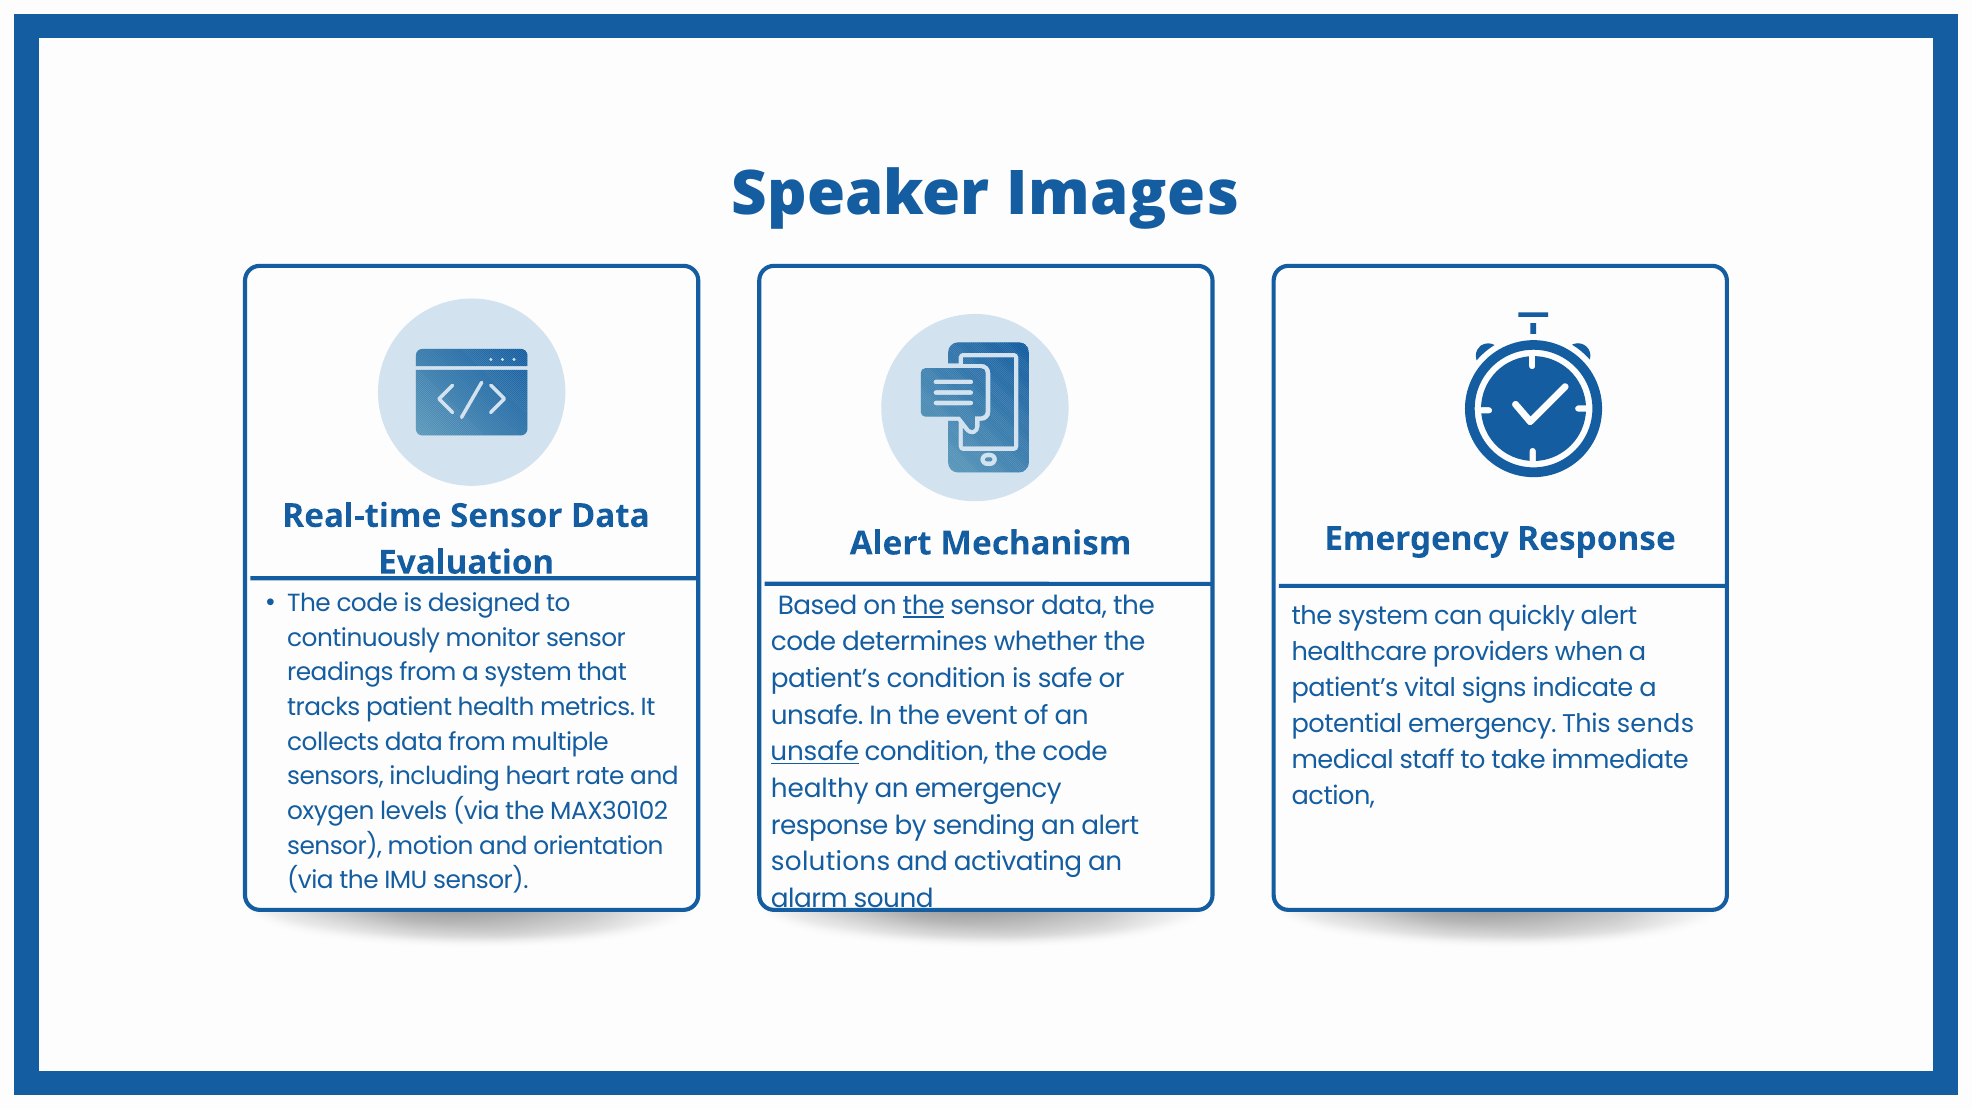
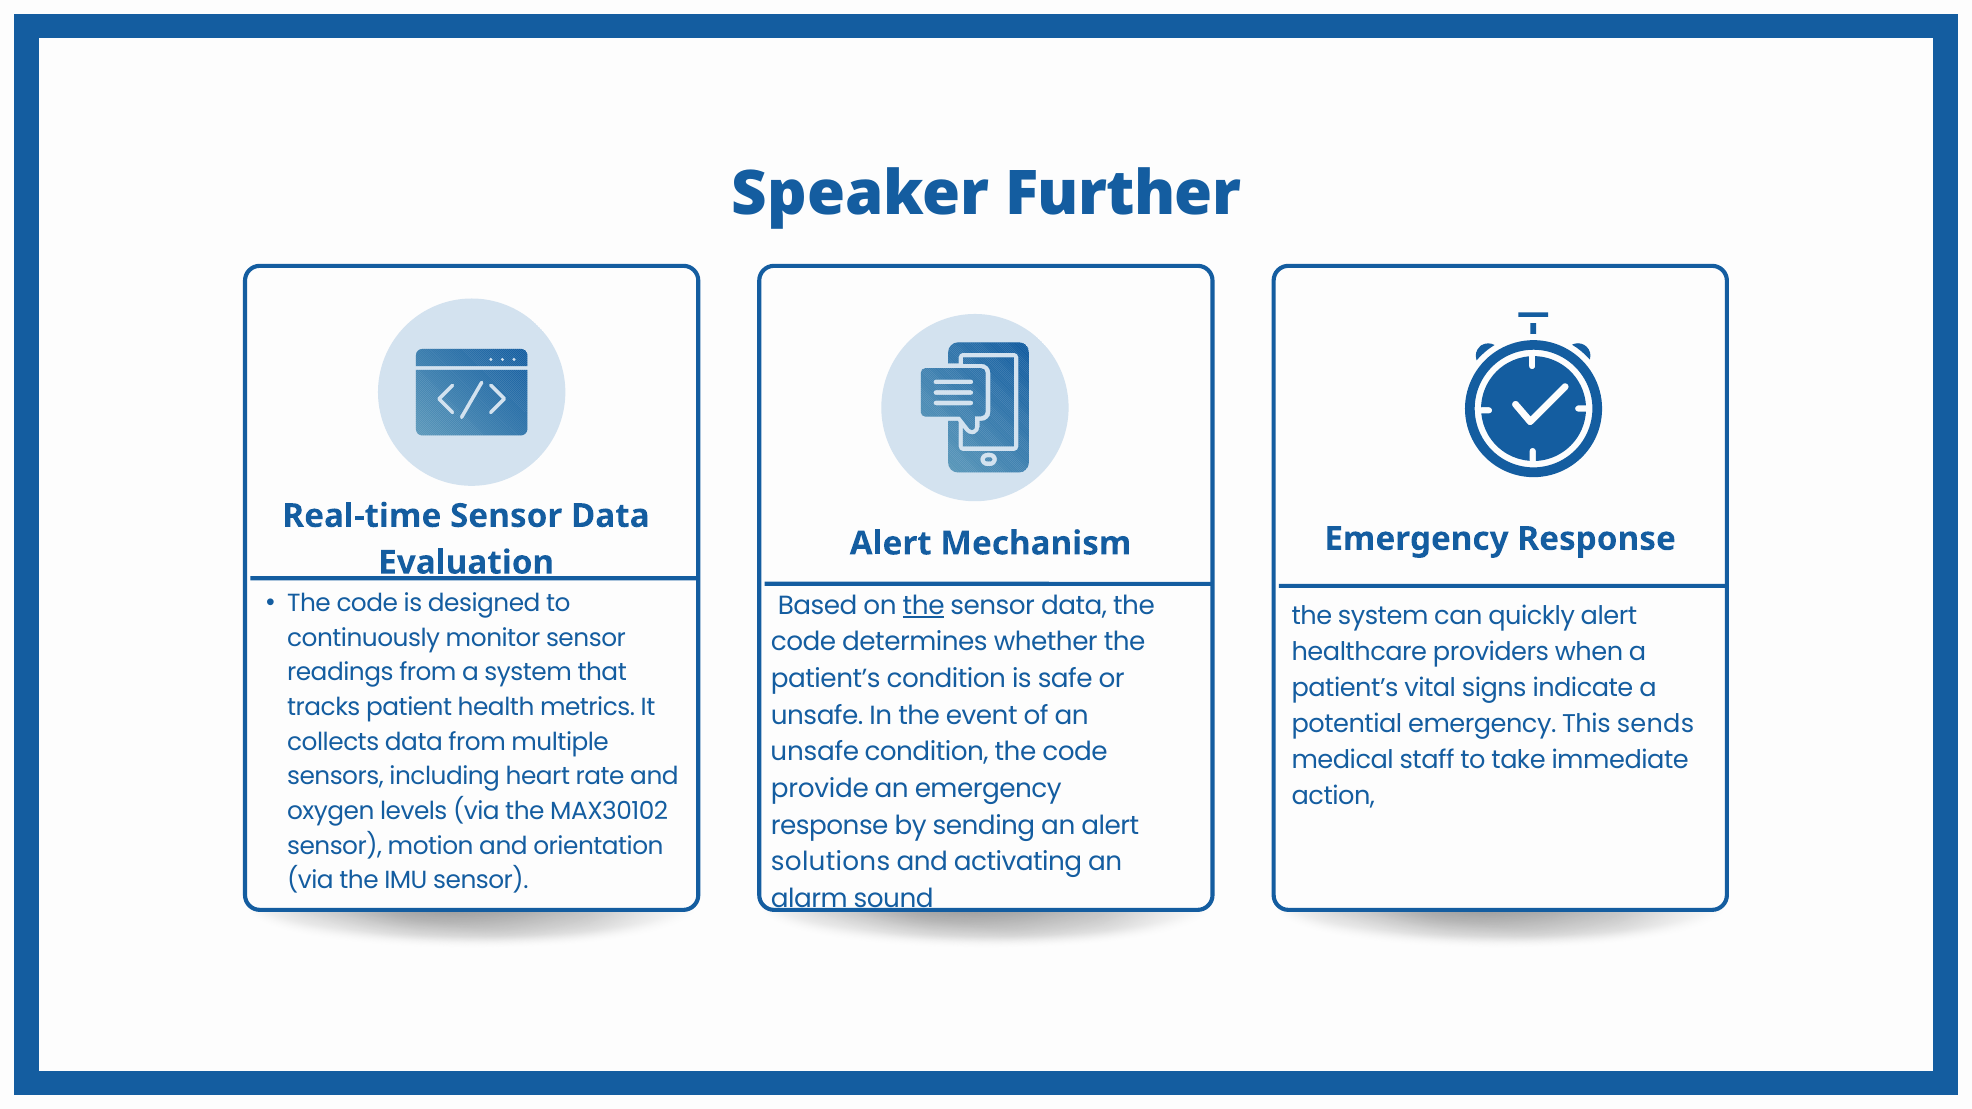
Images: Images -> Further (1123, 194)
unsafe underline: present -> none (815, 752)
healthy: healthy -> provide (820, 789)
